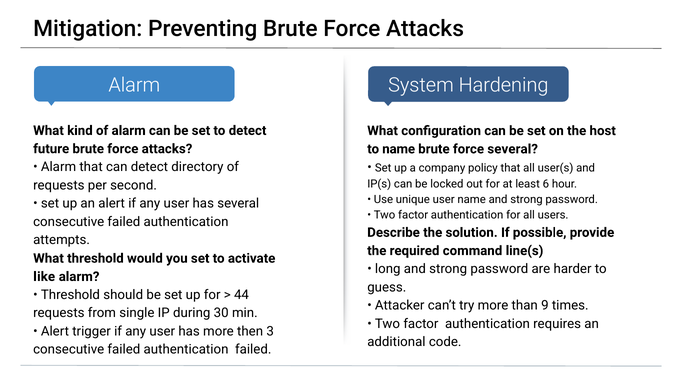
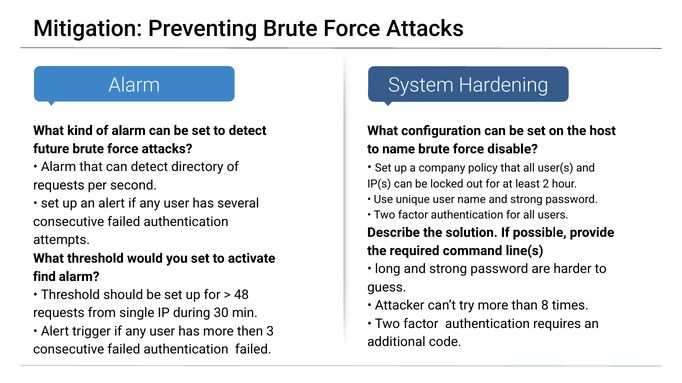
force several: several -> disable (513, 149)
6: 6 -> 2 (546, 184)
like: like -> find (44, 277)
44: 44 -> 48 (241, 295)
9: 9 -> 8 (545, 306)
